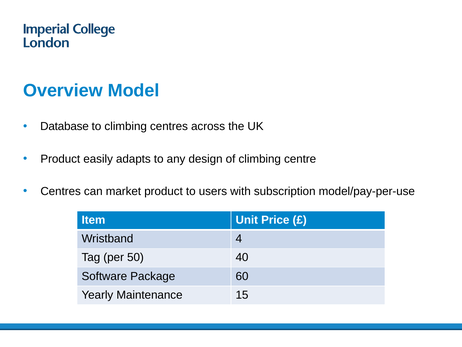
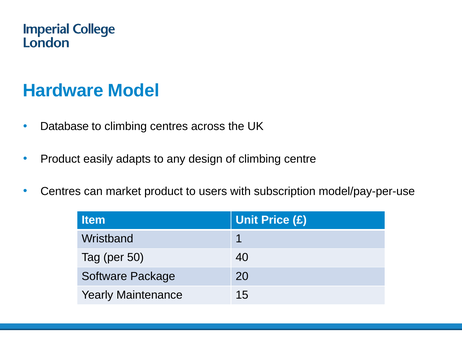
Overview: Overview -> Hardware (63, 90)
4: 4 -> 1 (239, 238)
60: 60 -> 20 (242, 276)
